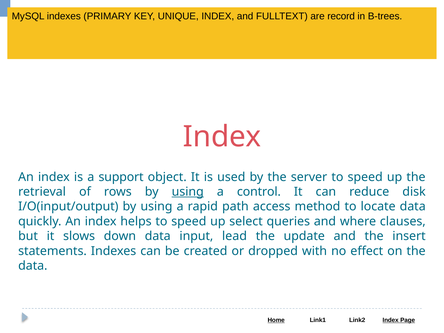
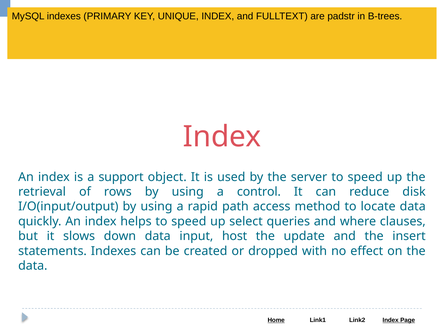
record: record -> padstr (341, 16)
using underline: present -> none (188, 192)
lead: lead -> host (235, 236)
